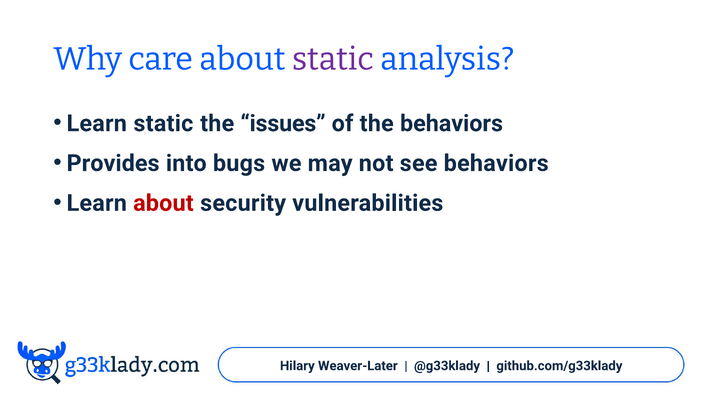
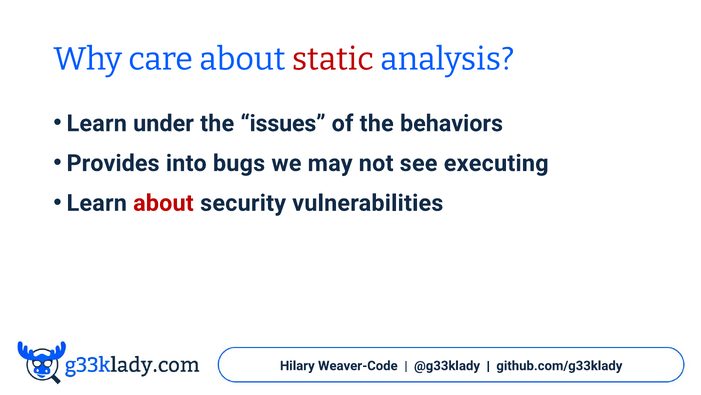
static colour: purple -> red (333, 59)
Learn static: static -> under (163, 123)
see behaviors: behaviors -> executing (496, 163)
Weaver-Later: Weaver-Later -> Weaver-Code (358, 365)
